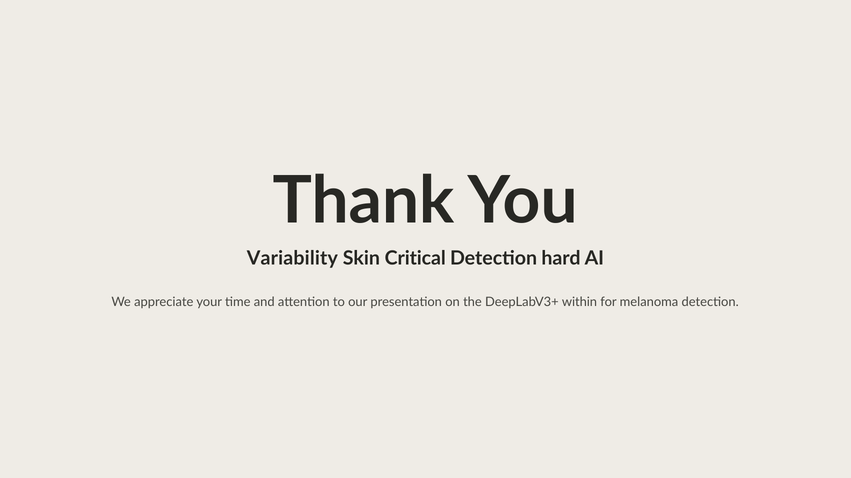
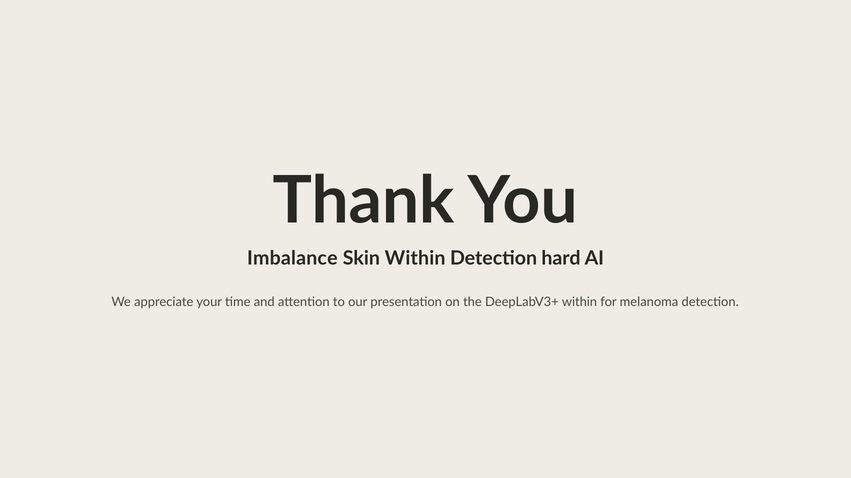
Variability: Variability -> Imbalance (292, 258)
Skin Critical: Critical -> Within (415, 258)
